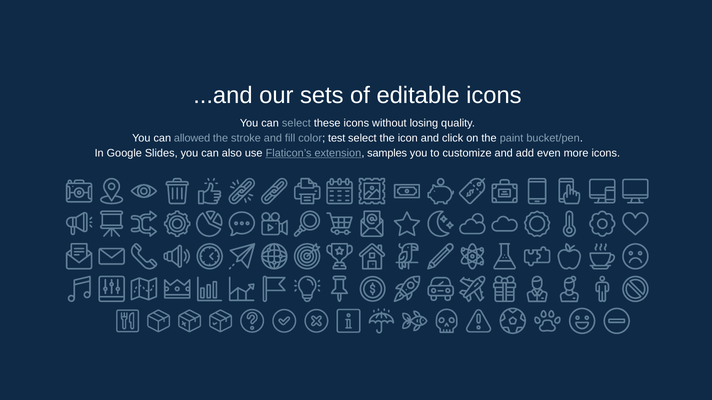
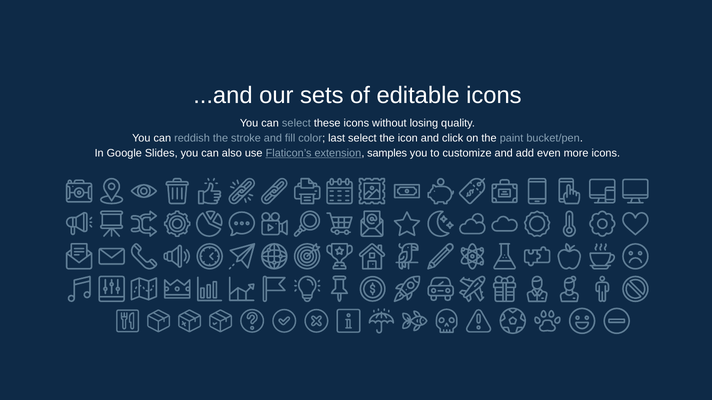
allowed: allowed -> reddish (192, 138)
test: test -> last (337, 138)
